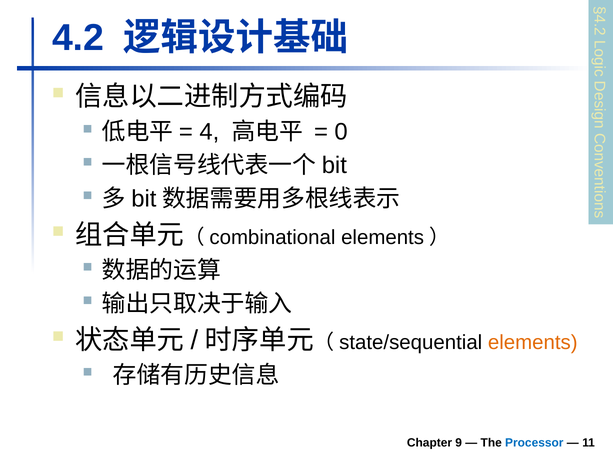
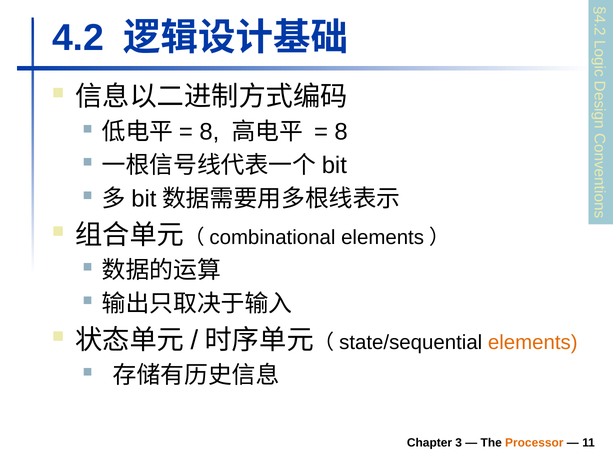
4: 4 -> 8 (209, 132)
0: 0 -> 8 (341, 132)
9: 9 -> 3 (459, 442)
Processor colour: blue -> orange (534, 442)
